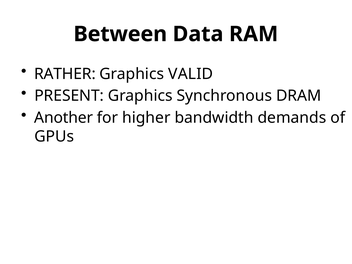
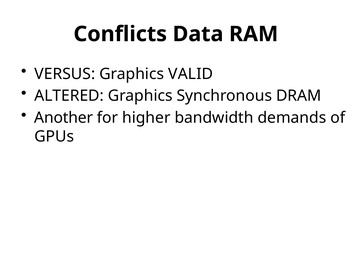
Between: Between -> Conflicts (120, 34)
RATHER: RATHER -> VERSUS (65, 74)
PRESENT: PRESENT -> ALTERED (69, 96)
